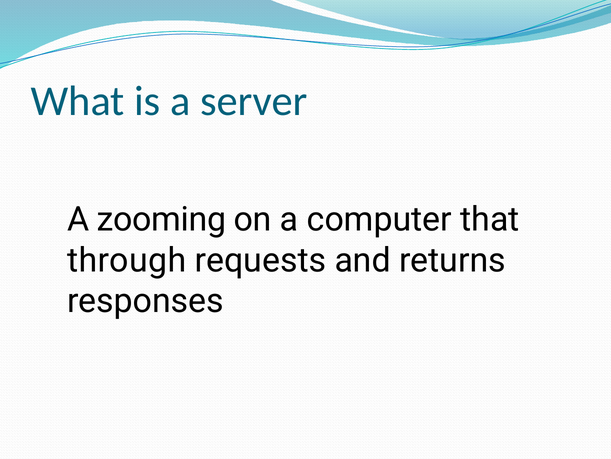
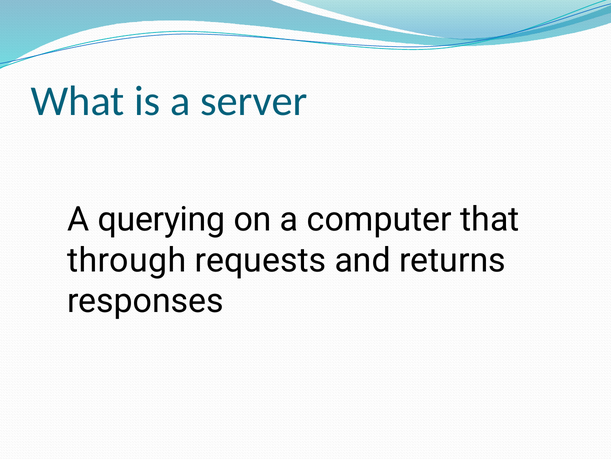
zooming: zooming -> querying (161, 219)
